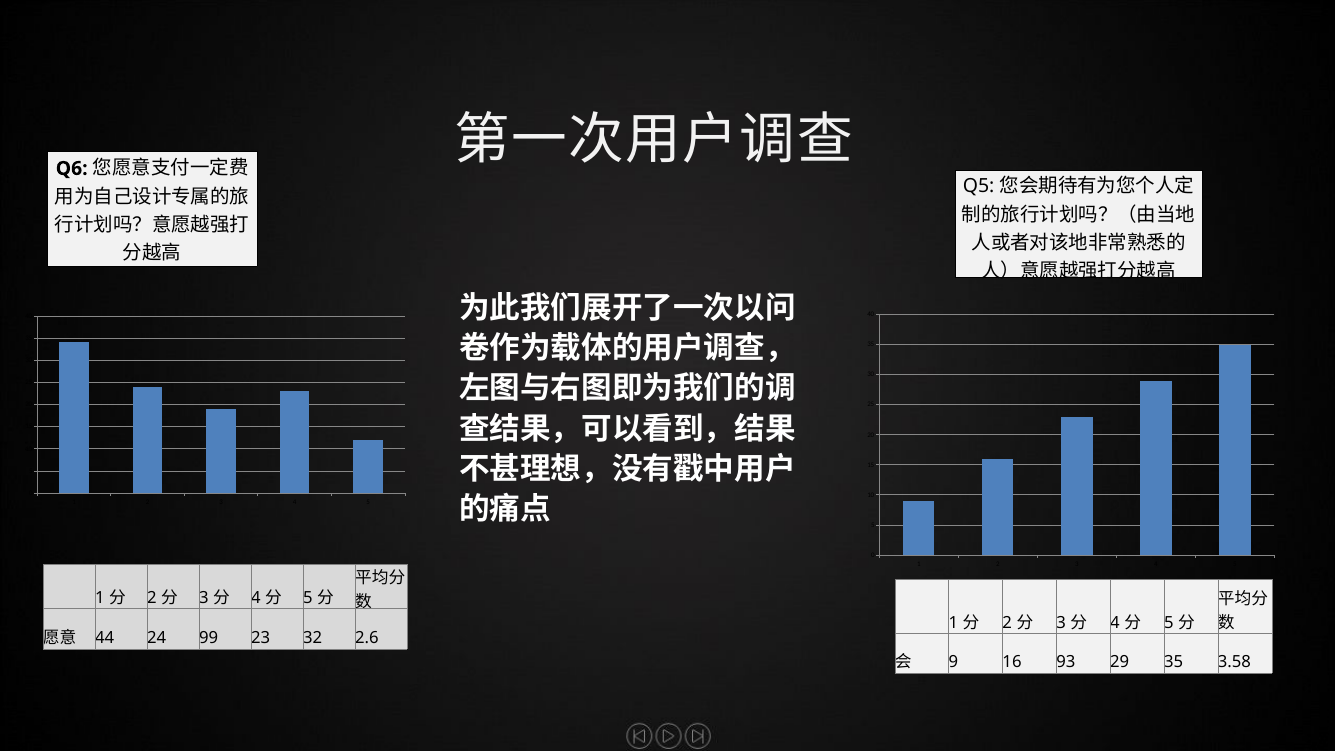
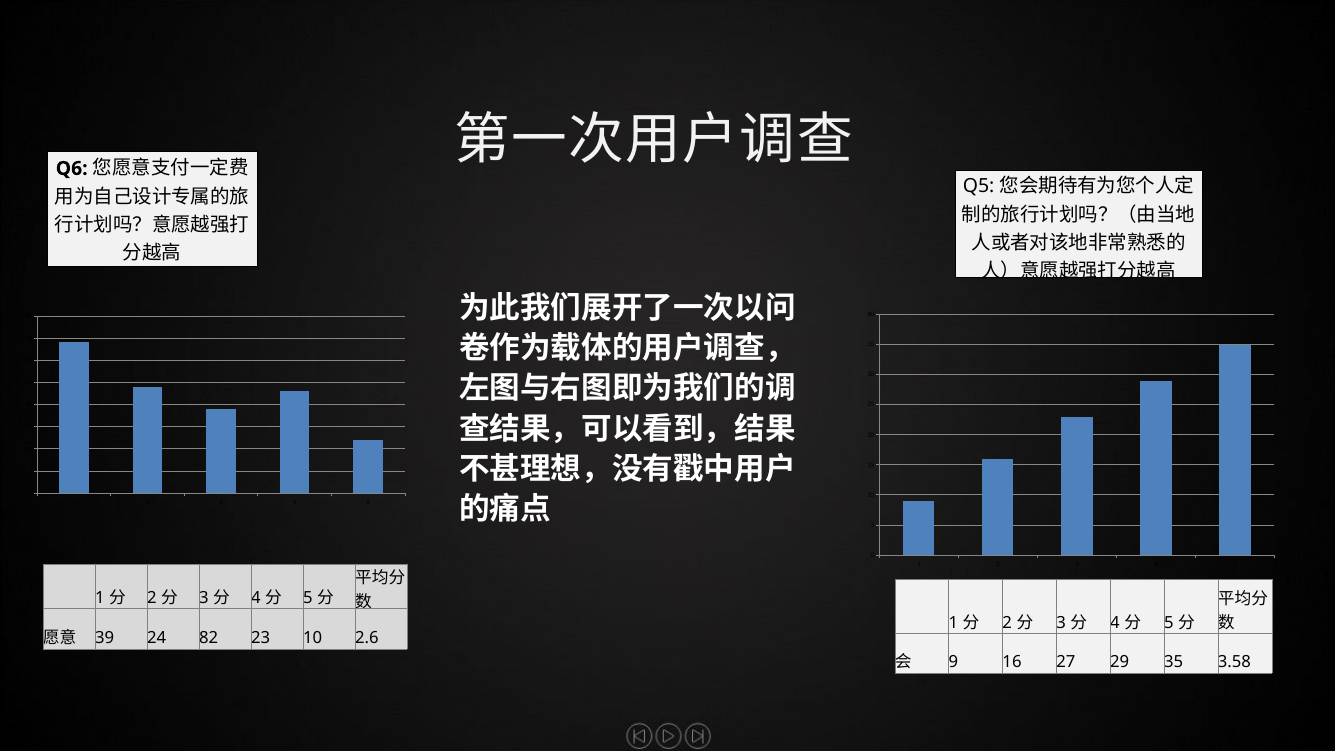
44: 44 -> 39 (105, 638)
99: 99 -> 82 (209, 638)
23 32: 32 -> 10 (313, 638)
93: 93 -> 27 (1066, 662)
